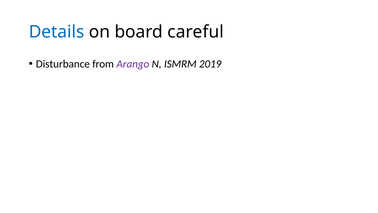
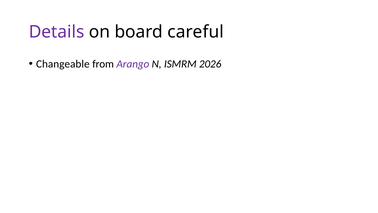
Details colour: blue -> purple (57, 32)
Disturbance: Disturbance -> Changeable (63, 64)
2019: 2019 -> 2026 (210, 64)
